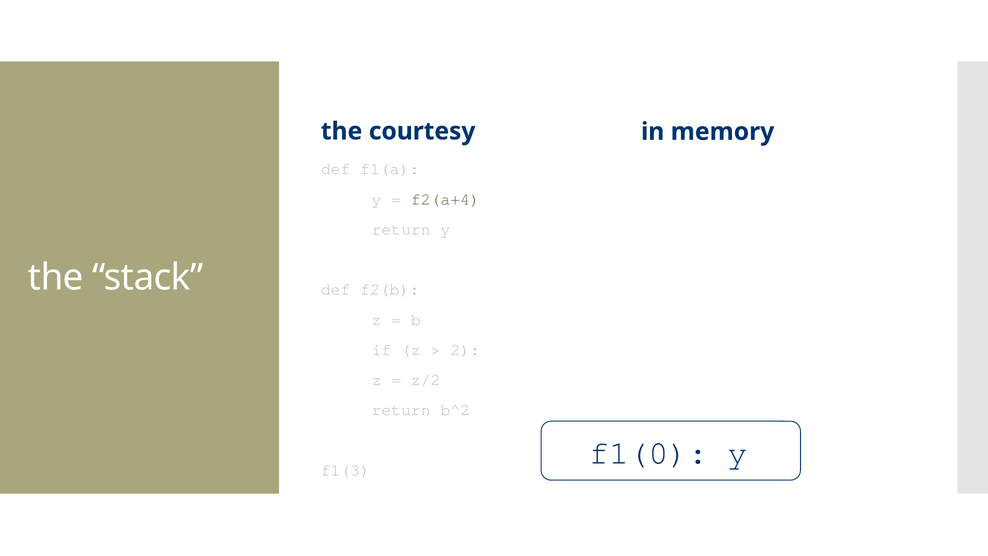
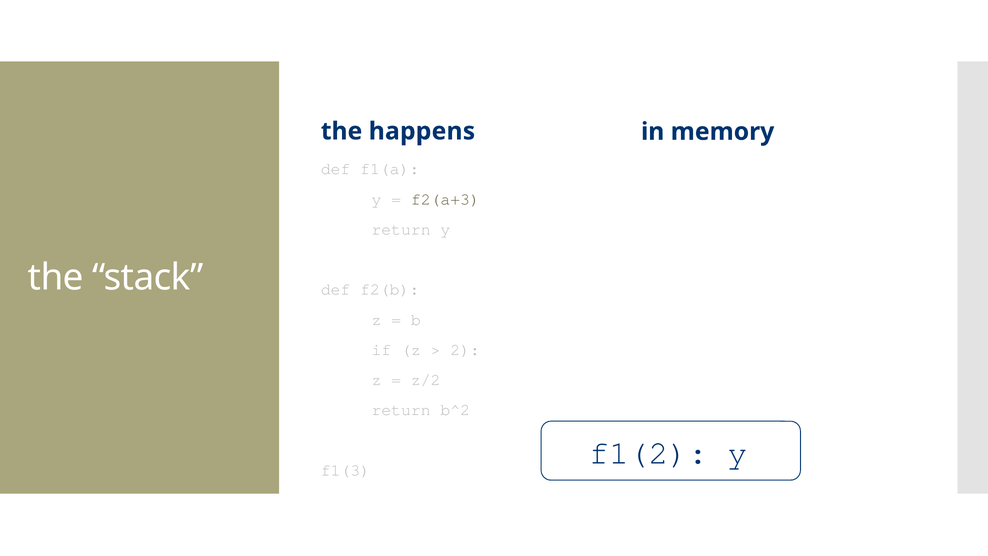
courtesy: courtesy -> happens (422, 131)
f2(a+4: f2(a+4 -> f2(a+3 (445, 199)
f1(0: f1(0 -> f1(2 (649, 453)
